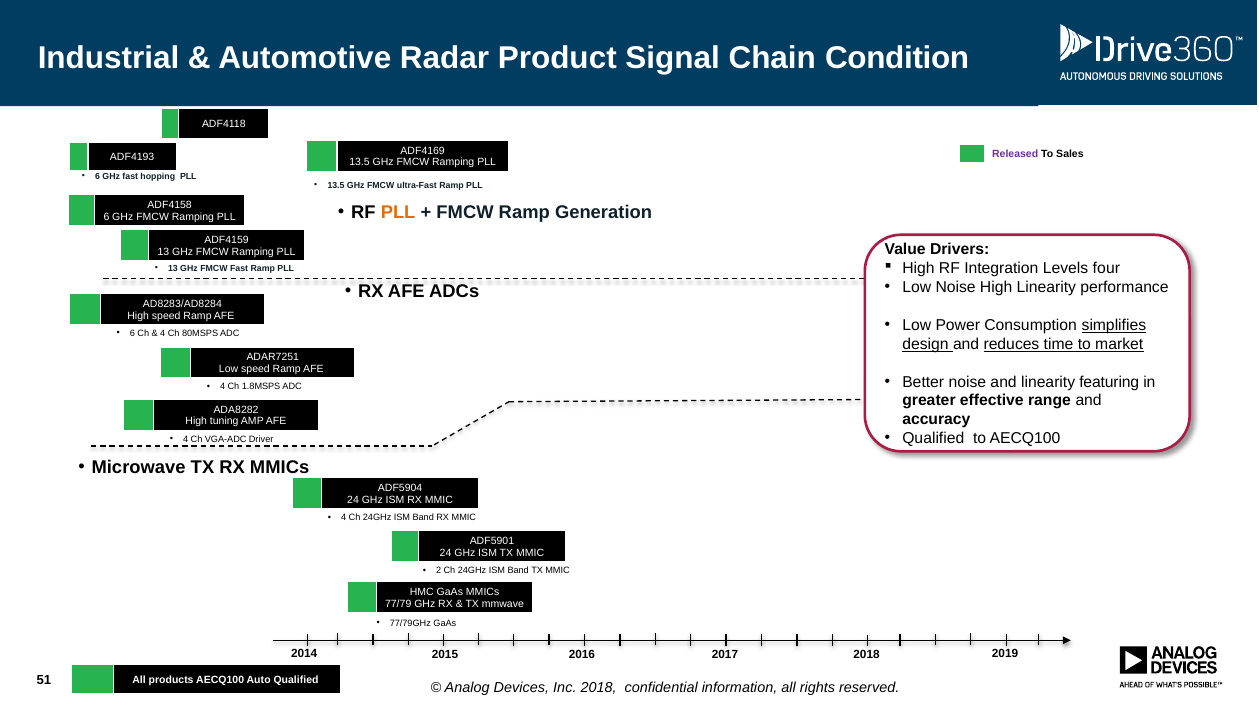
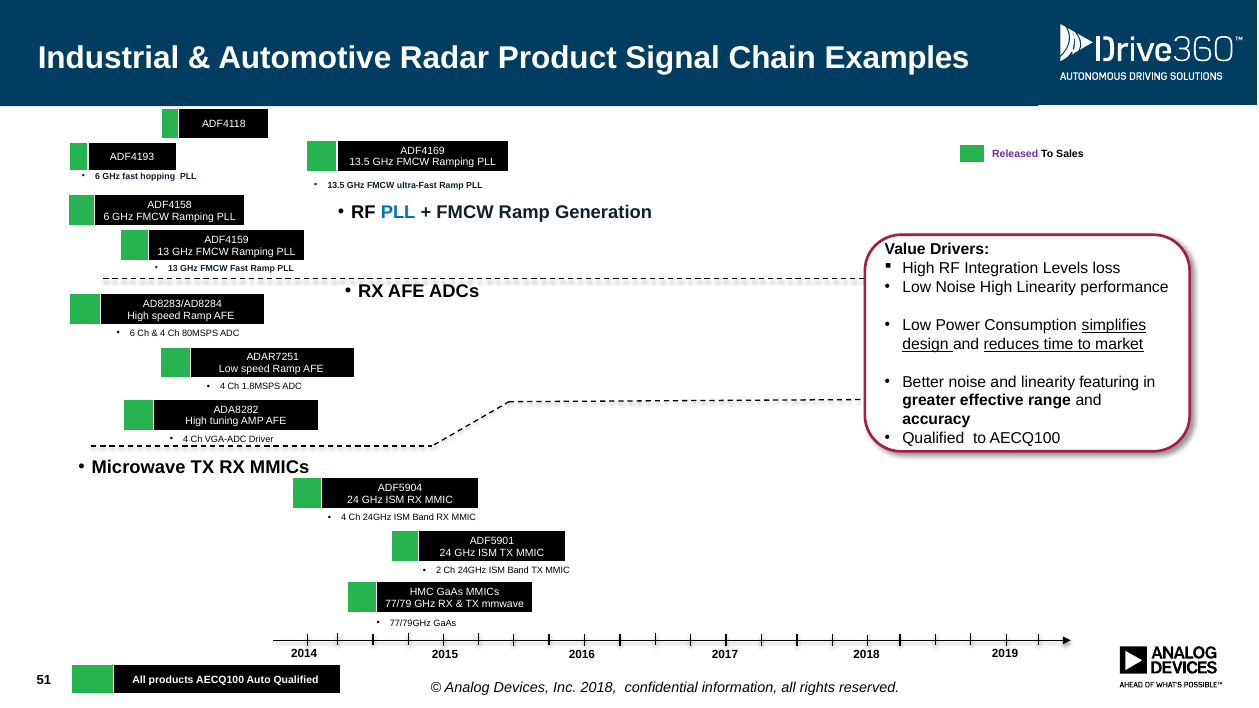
Condition: Condition -> Examples (897, 58)
PLL colour: orange -> blue (398, 213)
four: four -> loss (1107, 269)
